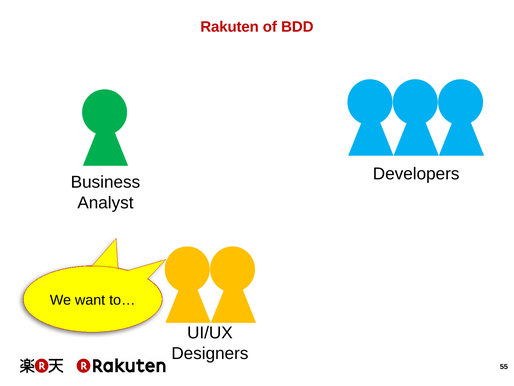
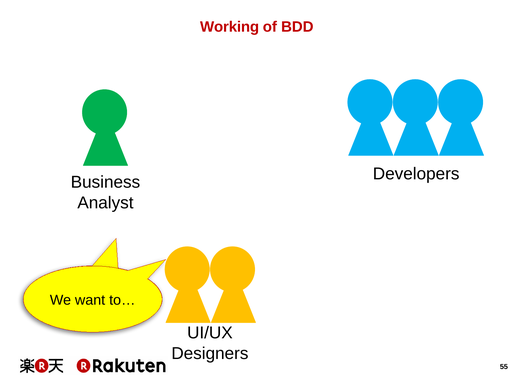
Rakuten: Rakuten -> Working (230, 27)
